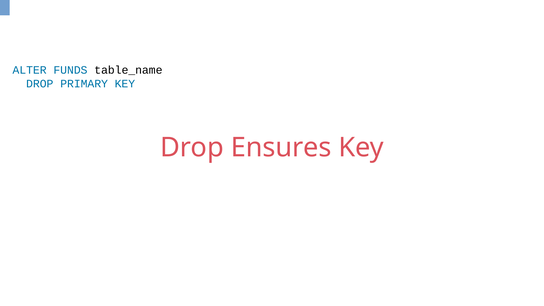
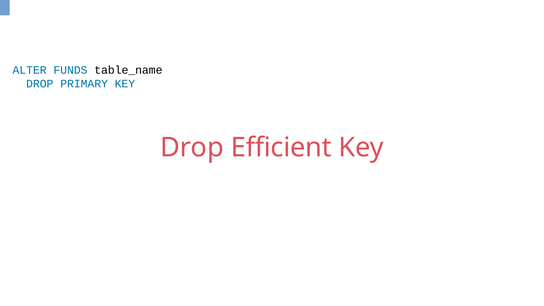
Ensures: Ensures -> Efficient (281, 148)
